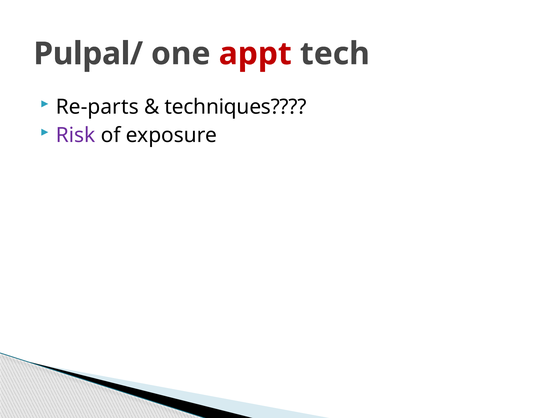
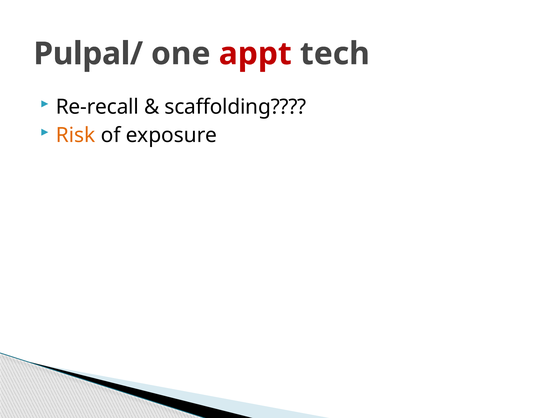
Re-parts: Re-parts -> Re-recall (97, 107)
techniques: techniques -> scaffolding (236, 107)
Risk colour: purple -> orange (75, 135)
